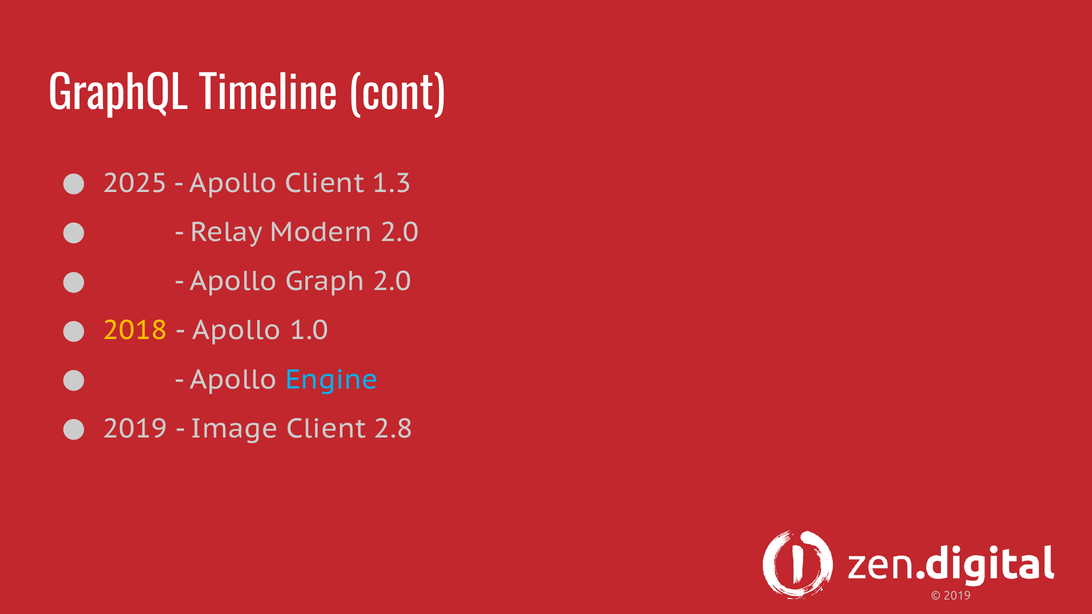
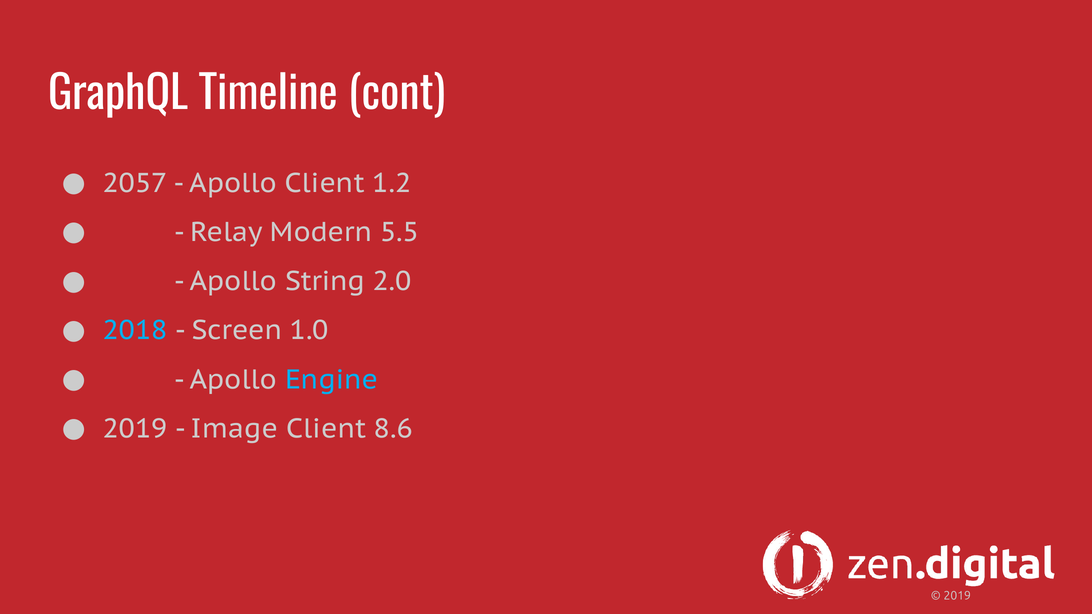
2025: 2025 -> 2057 (135, 183)
1.3: 1.3 -> 1.2 (392, 183)
Modern 2.0: 2.0 -> 5.5 (399, 232)
Graph: Graph -> String (325, 281)
2018 colour: yellow -> light blue (135, 331)
Apollo: Apollo -> Screen (237, 331)
2.8: 2.8 -> 8.6 (393, 429)
